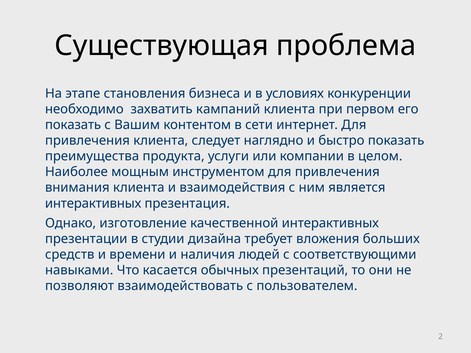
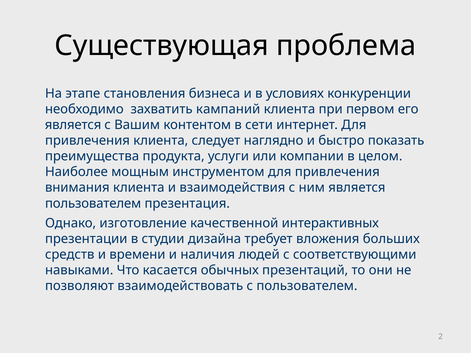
показать: показать -> является (73, 125)
интерактивных: интерактивных -> пользователем (93, 203)
